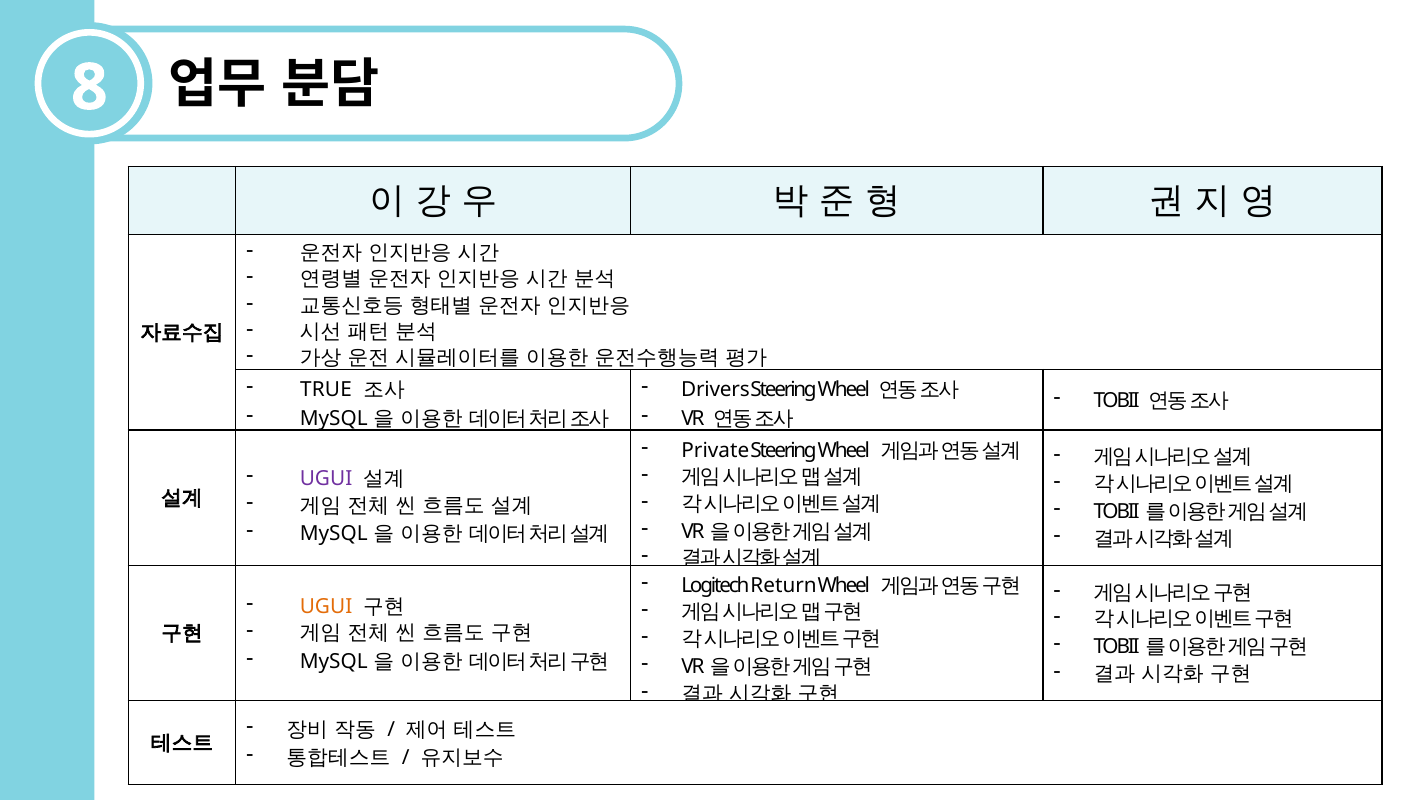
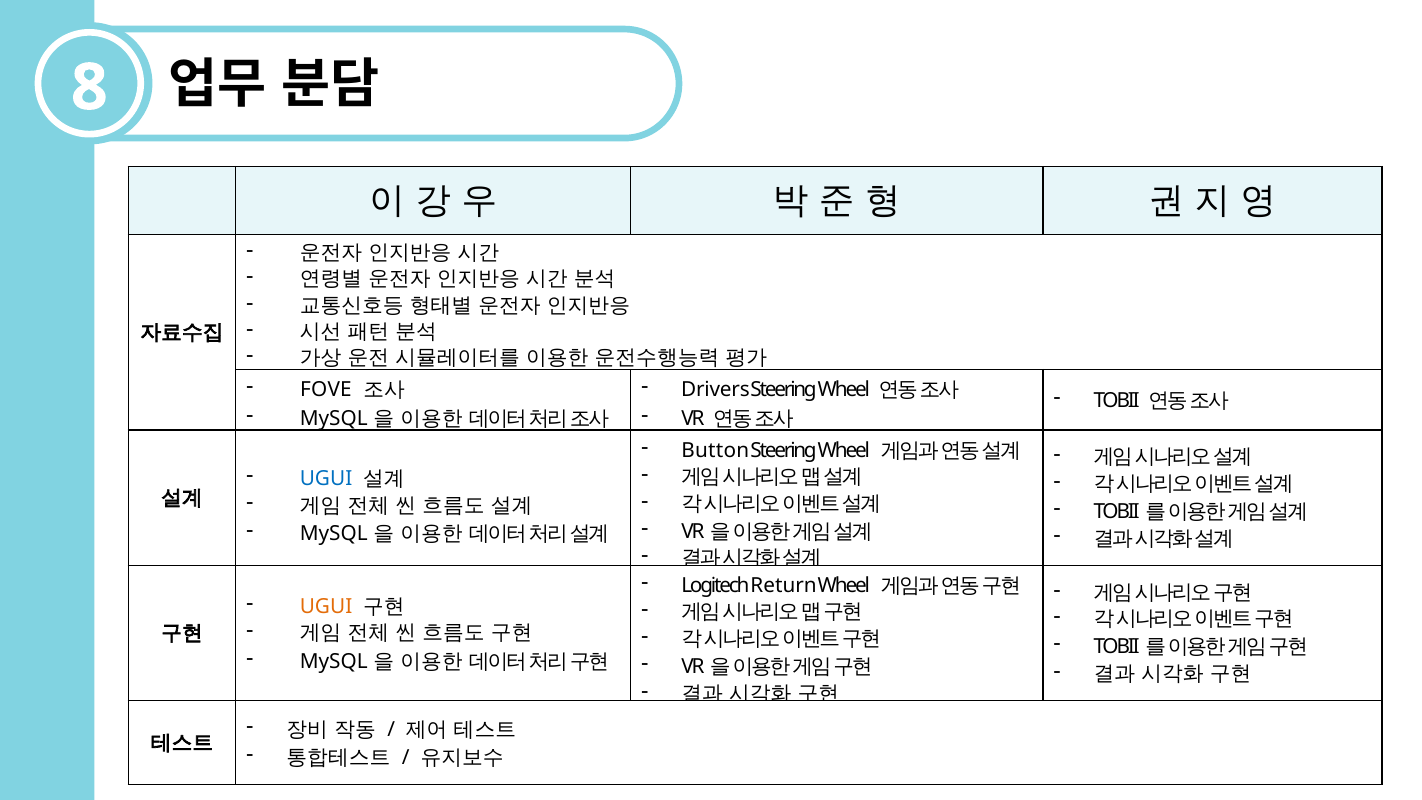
TRUE: TRUE -> FOVE (326, 390)
Private: Private -> Button (715, 451)
UGUI colour: purple -> blue (326, 479)
